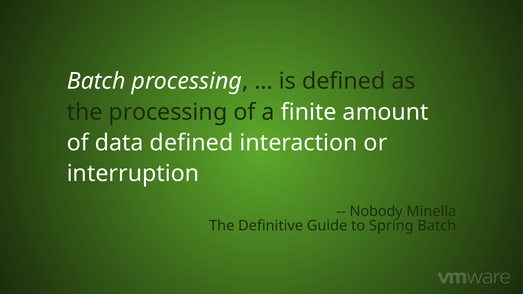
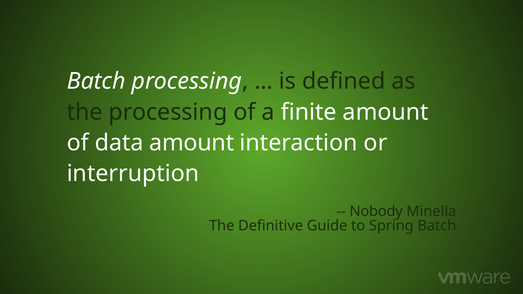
data defined: defined -> amount (192, 143)
